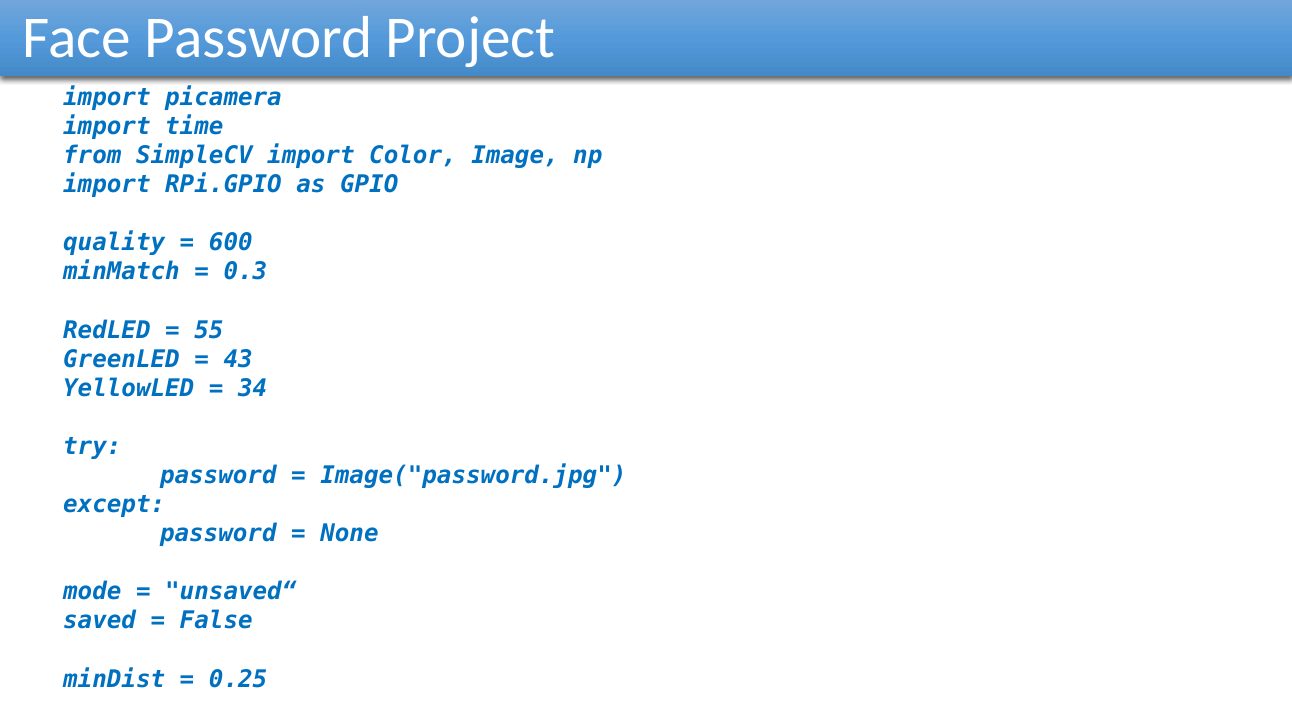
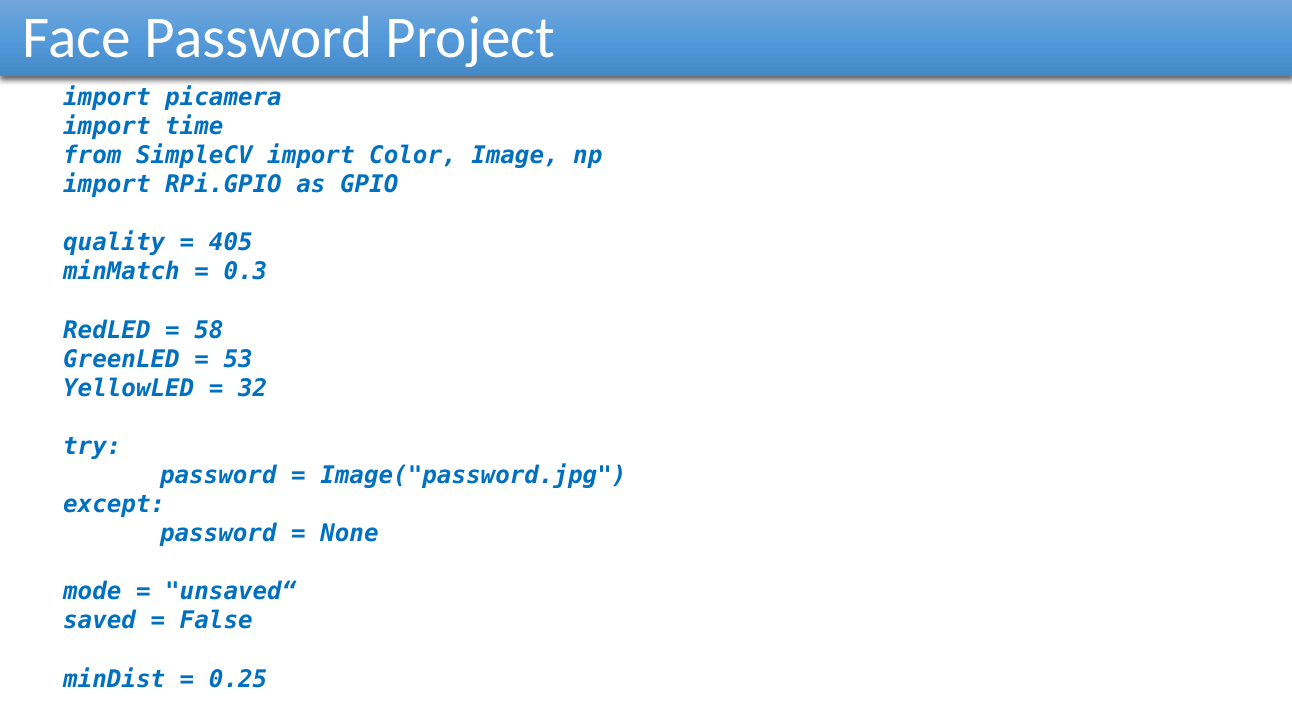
600: 600 -> 405 (231, 243)
55: 55 -> 58 (209, 330)
43: 43 -> 53 (238, 359)
34: 34 -> 32 (253, 388)
